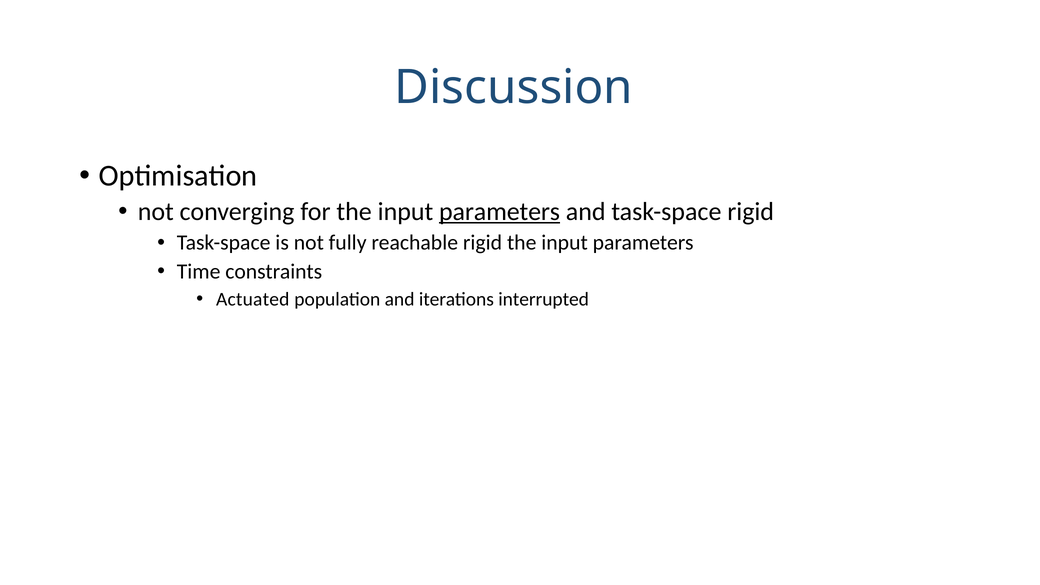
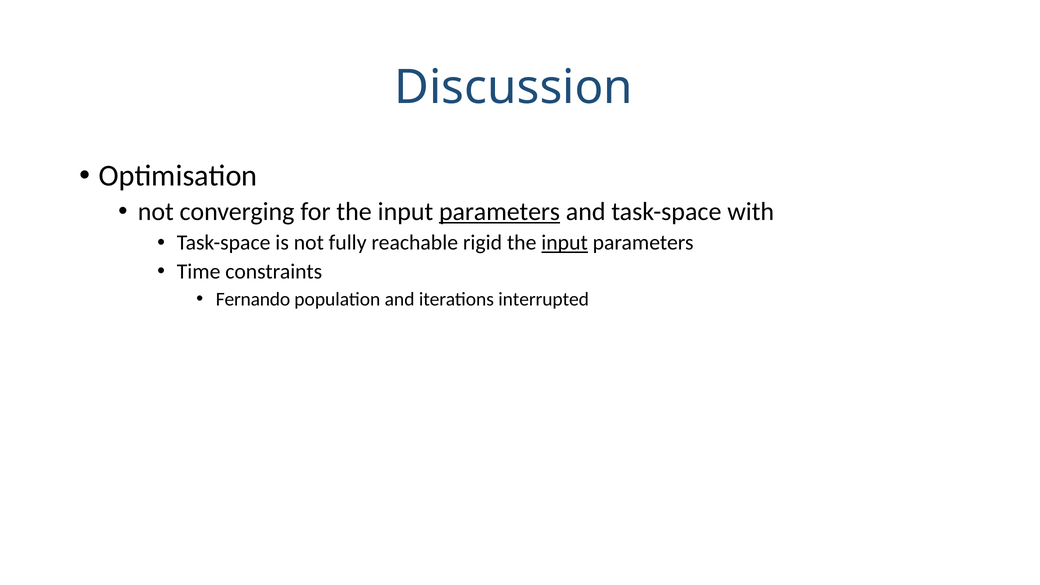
task-space rigid: rigid -> with (751, 212)
input underline: none -> present (565, 243)
Actuated: Actuated -> Fernando (253, 299)
